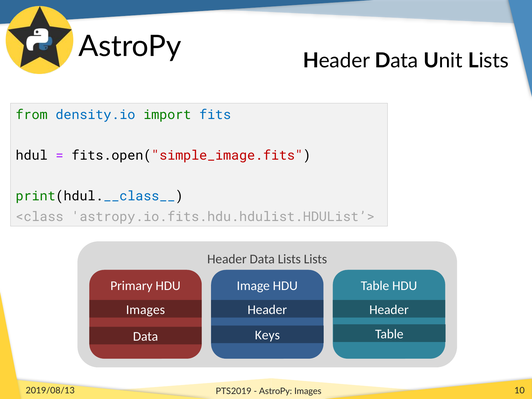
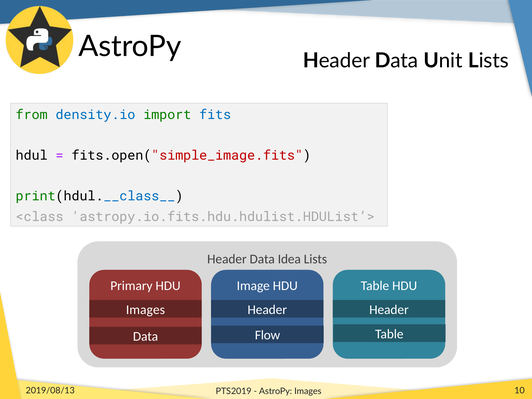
Data Lists: Lists -> Idea (289, 259)
Keys: Keys -> Flow (268, 335)
